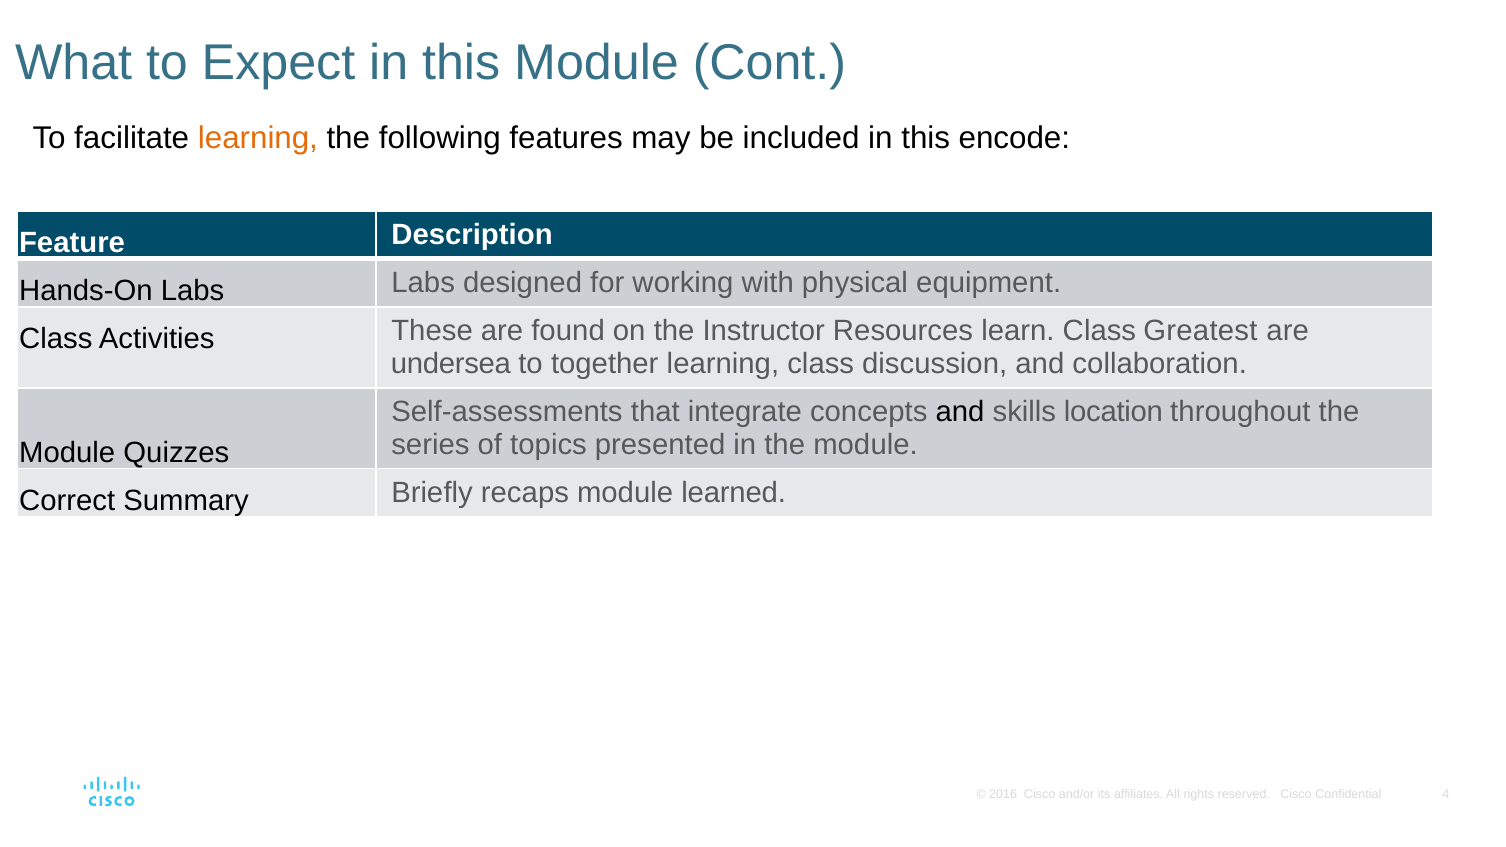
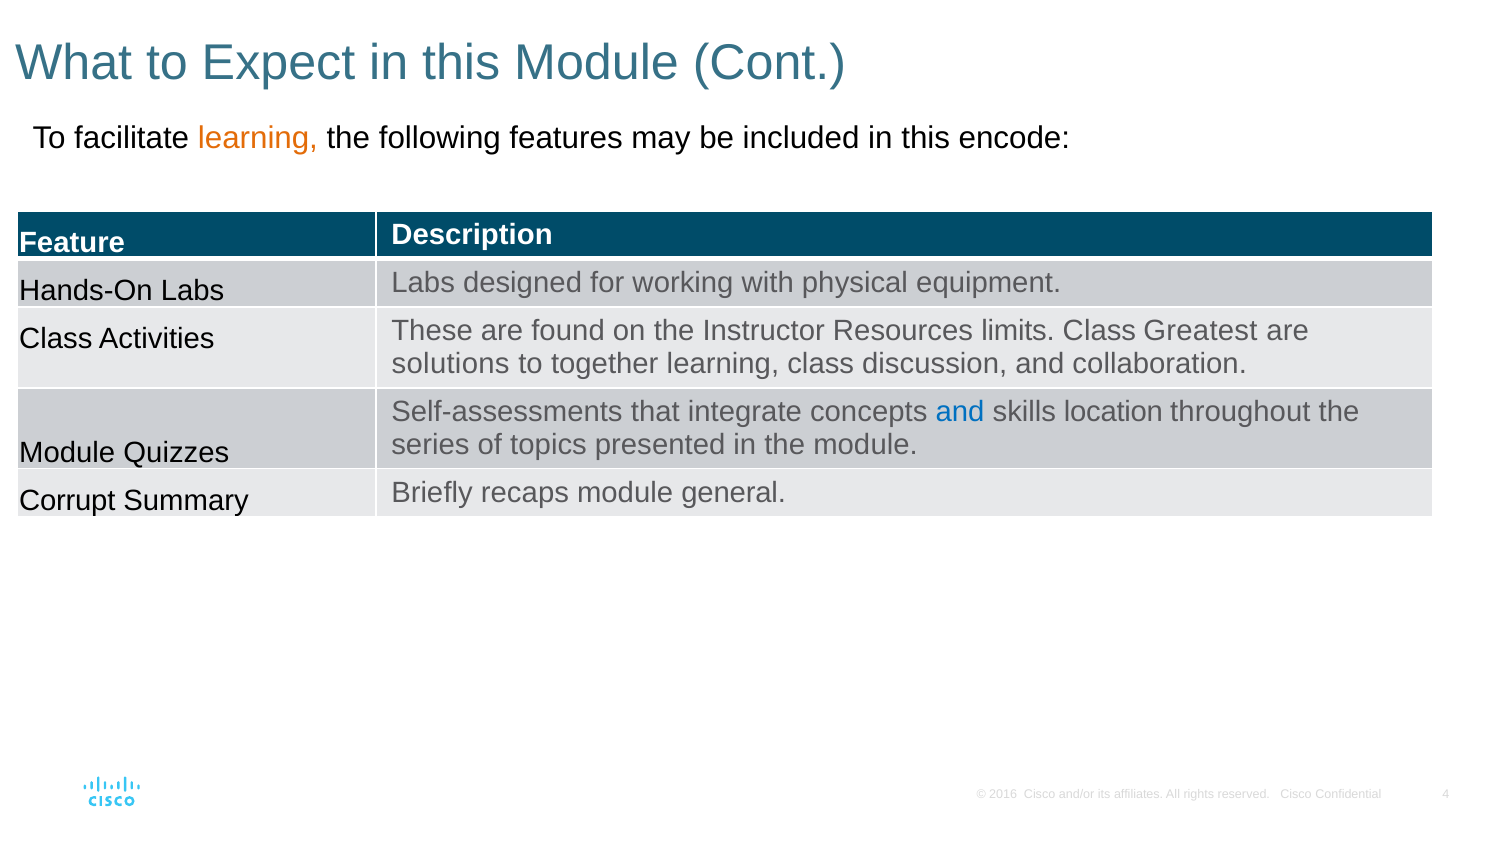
learn: learn -> limits (1018, 331)
undersea: undersea -> solutions (451, 364)
and colour: black -> blue (960, 412)
Correct: Correct -> Corrupt (67, 501)
learned: learned -> general (734, 493)
